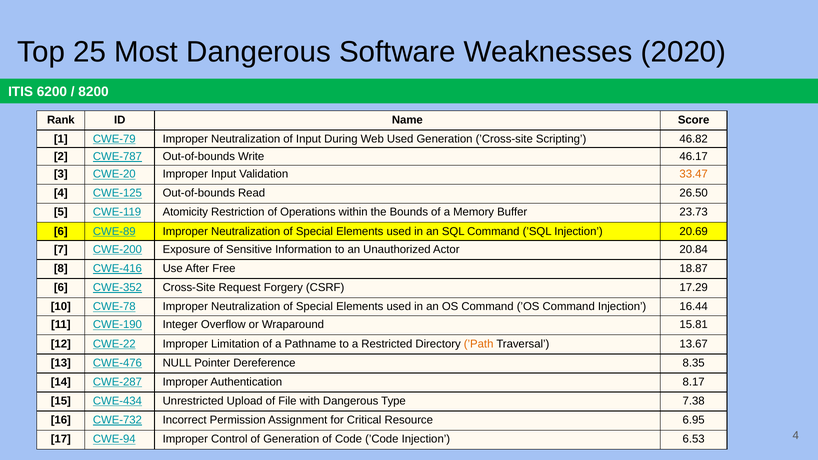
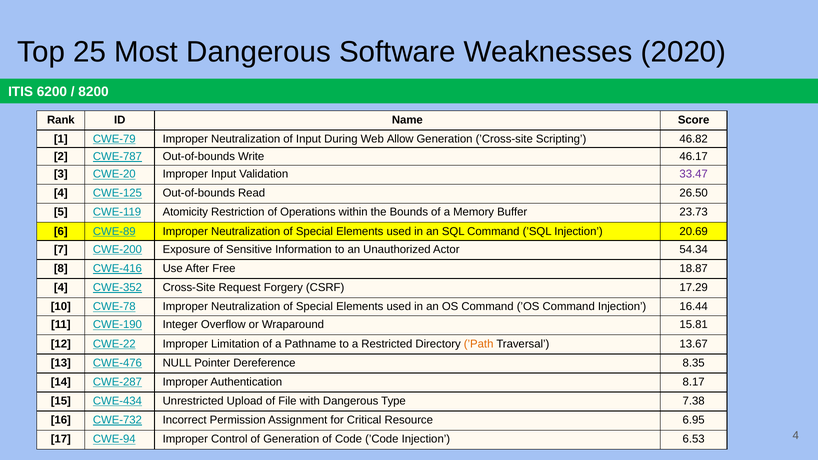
Web Used: Used -> Allow (400, 139)
33.47 colour: orange -> purple (694, 174)
20.84: 20.84 -> 54.34 (694, 249)
6: 6 -> 4 (61, 288)
